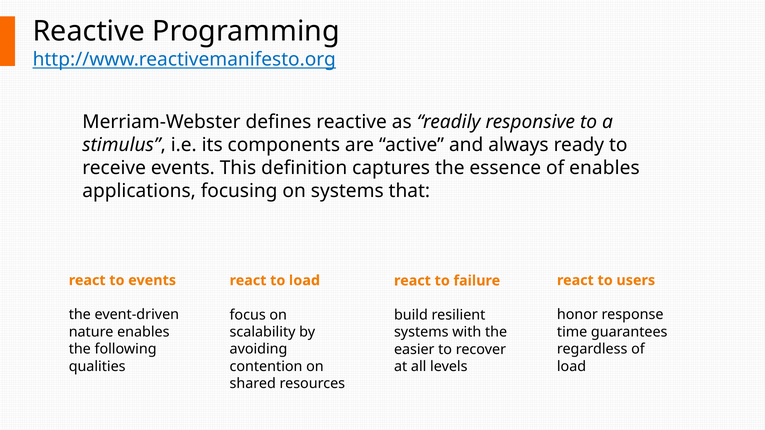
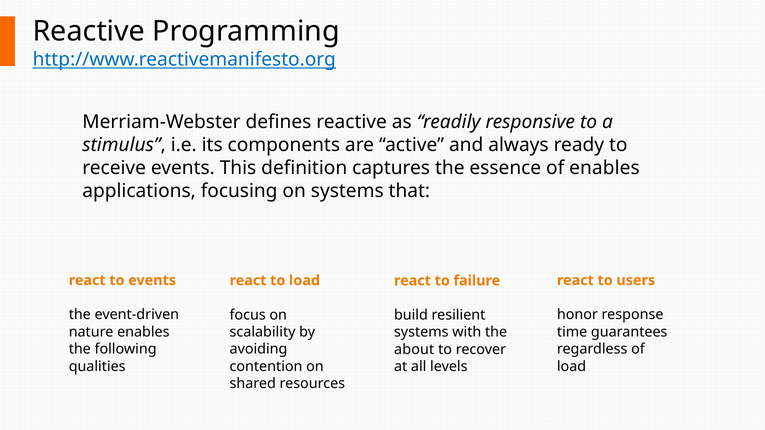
easier: easier -> about (414, 350)
